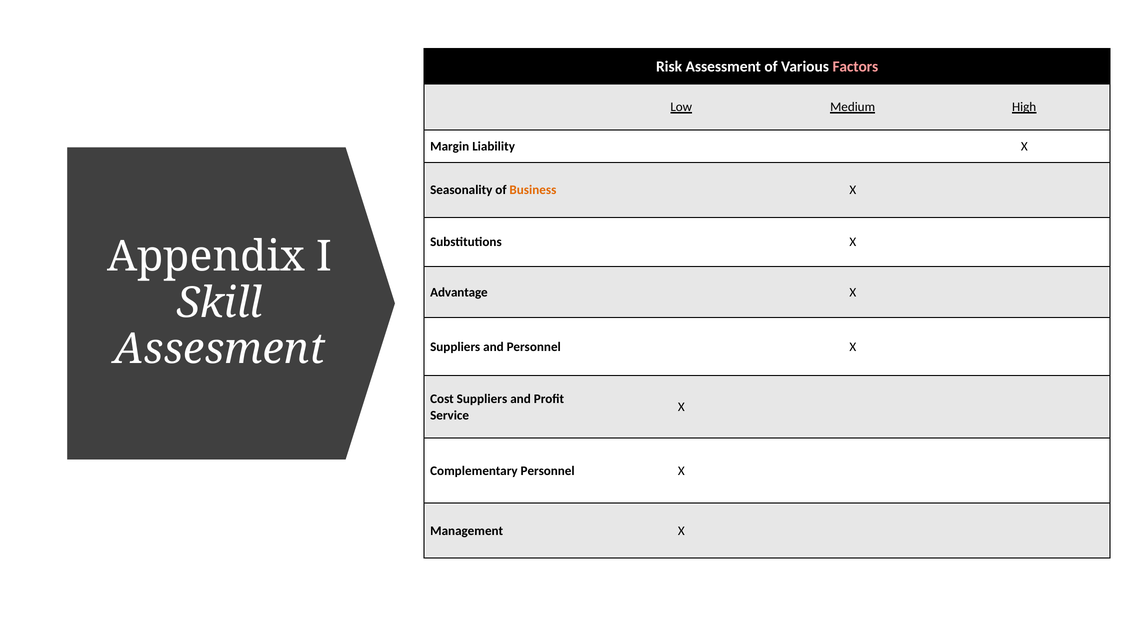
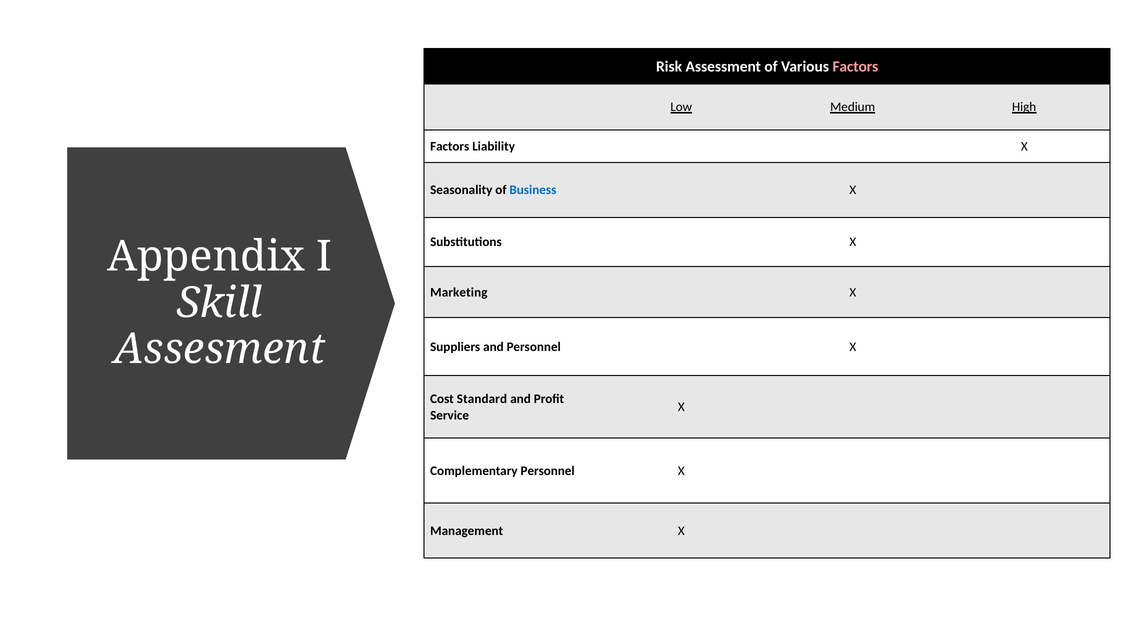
Margin: Margin -> Factors (450, 146)
Business colour: orange -> blue (533, 190)
Advantage: Advantage -> Marketing (459, 292)
Cost Suppliers: Suppliers -> Standard (482, 399)
